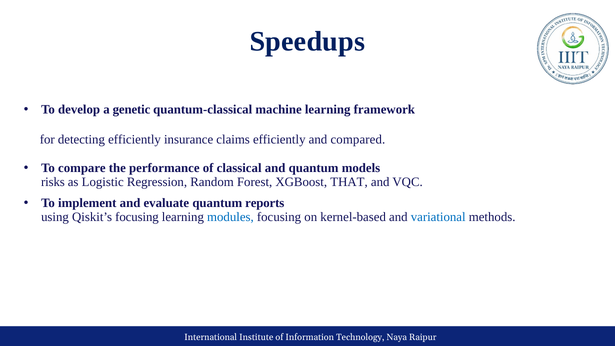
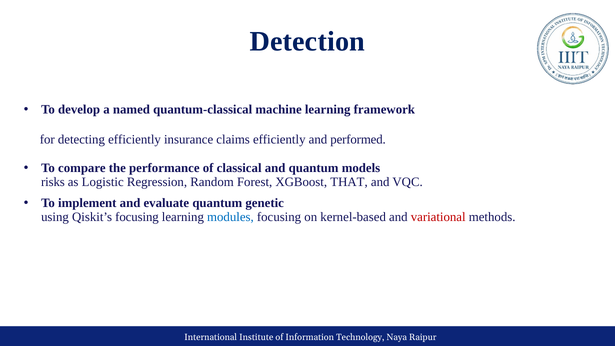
Speedups: Speedups -> Detection (307, 41)
genetic: genetic -> named (131, 110)
compared: compared -> performed (358, 140)
reports: reports -> genetic (265, 203)
variational colour: blue -> red (438, 217)
